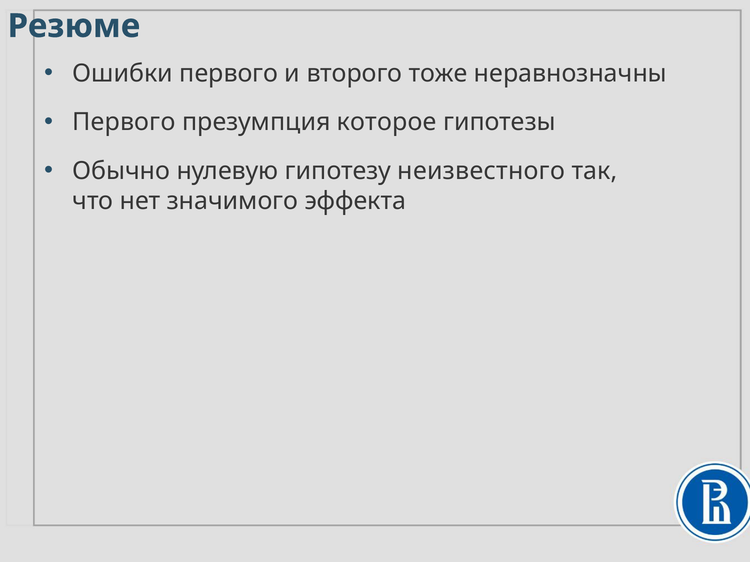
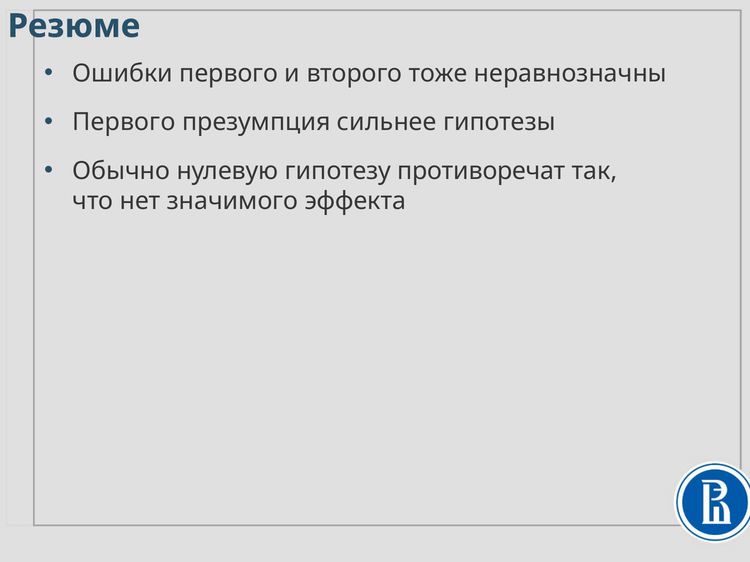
которое: которое -> сильнее (387, 122)
неизвестного: неизвестного -> противоречат (481, 171)
